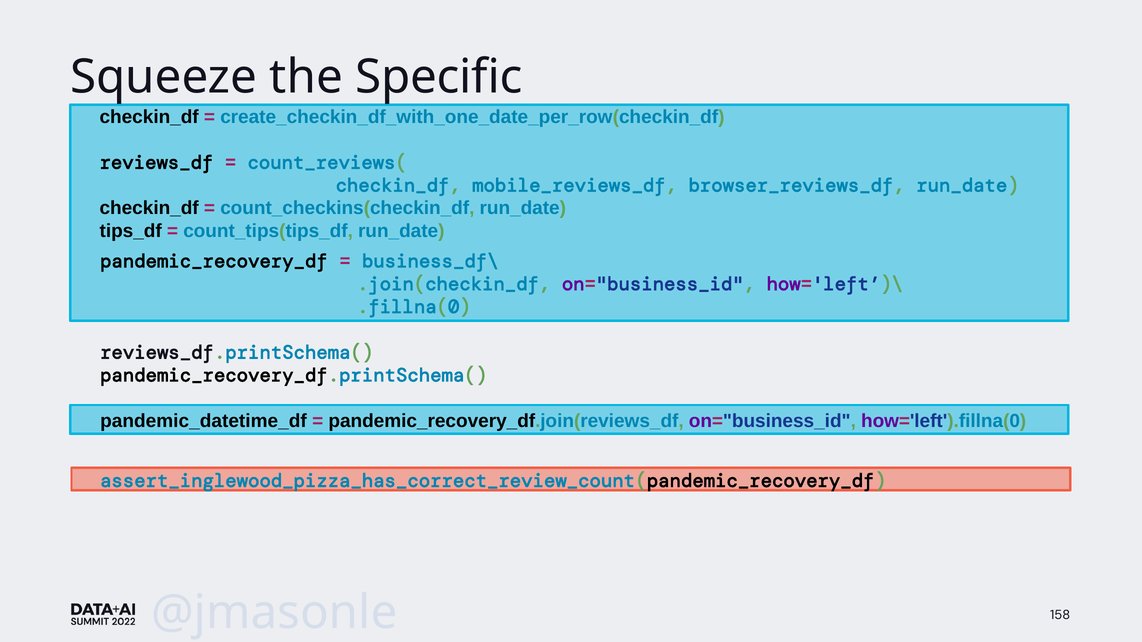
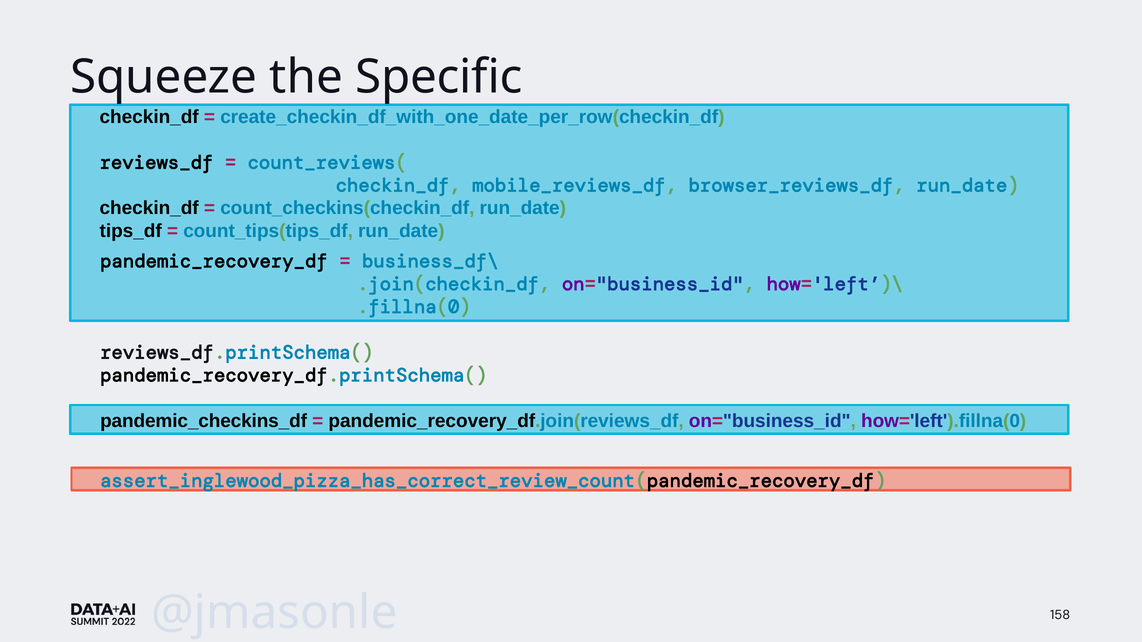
pandemic_datetime_df: pandemic_datetime_df -> pandemic_checkins_df (204, 421)
